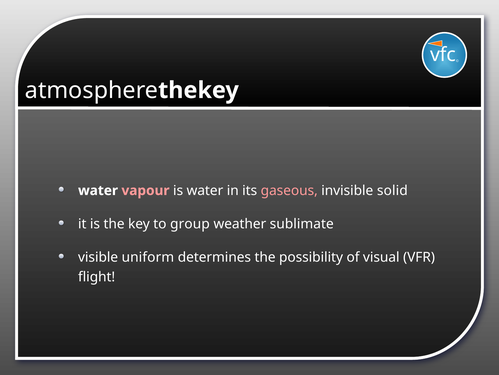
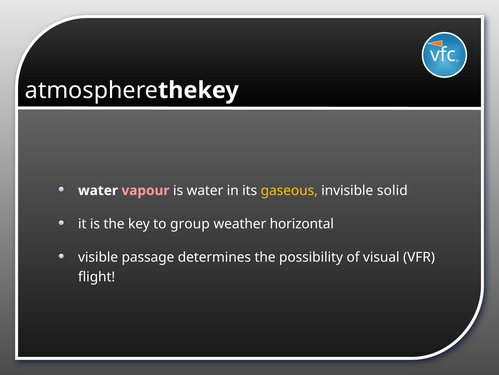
gaseous colour: pink -> yellow (289, 190)
sublimate: sublimate -> horizontal (302, 223)
uniform: uniform -> passage (148, 257)
